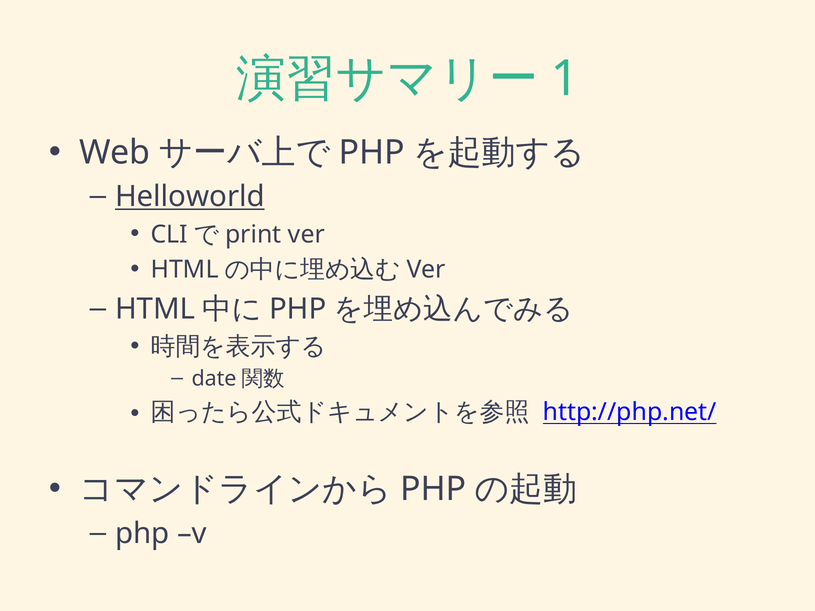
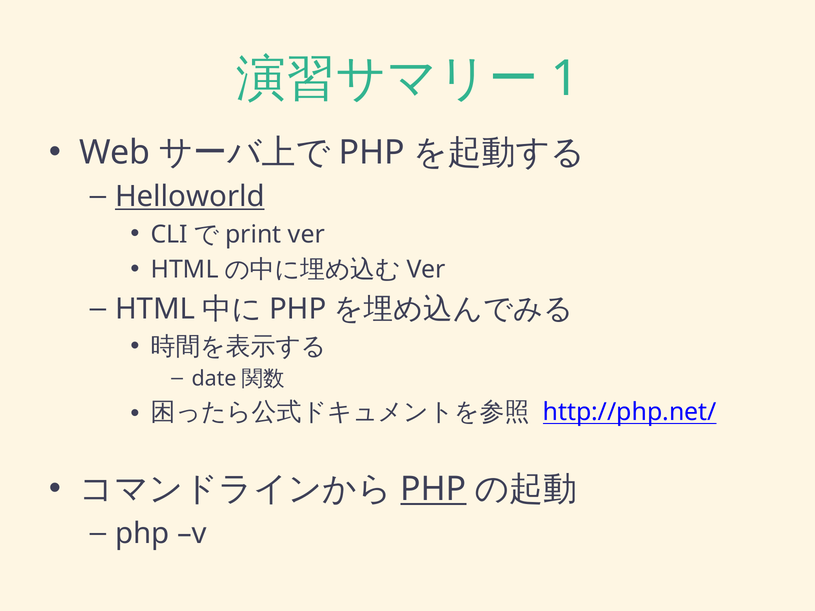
PHP underline: none -> present (433, 489)
